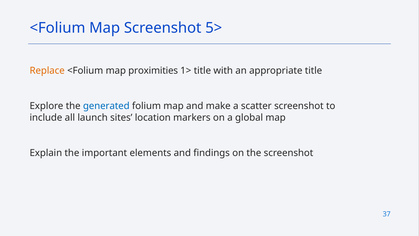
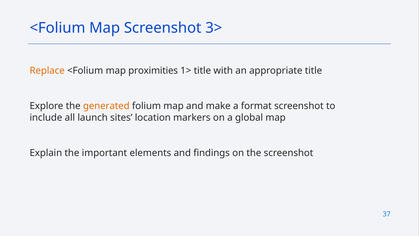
5>: 5> -> 3> (214, 28)
generated colour: blue -> orange (106, 106)
scatter: scatter -> format (256, 106)
